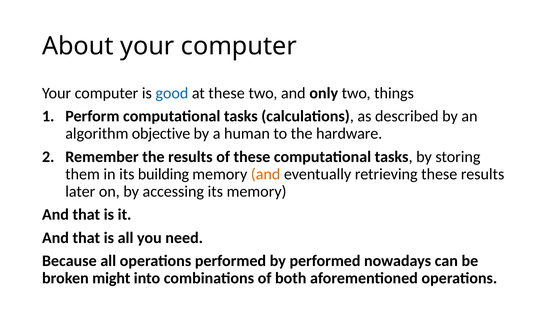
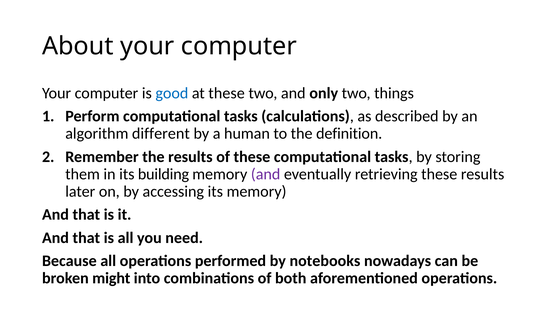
objective: objective -> different (161, 134)
hardware: hardware -> definition (349, 134)
and colour: orange -> purple (266, 174)
by performed: performed -> notebooks (325, 261)
